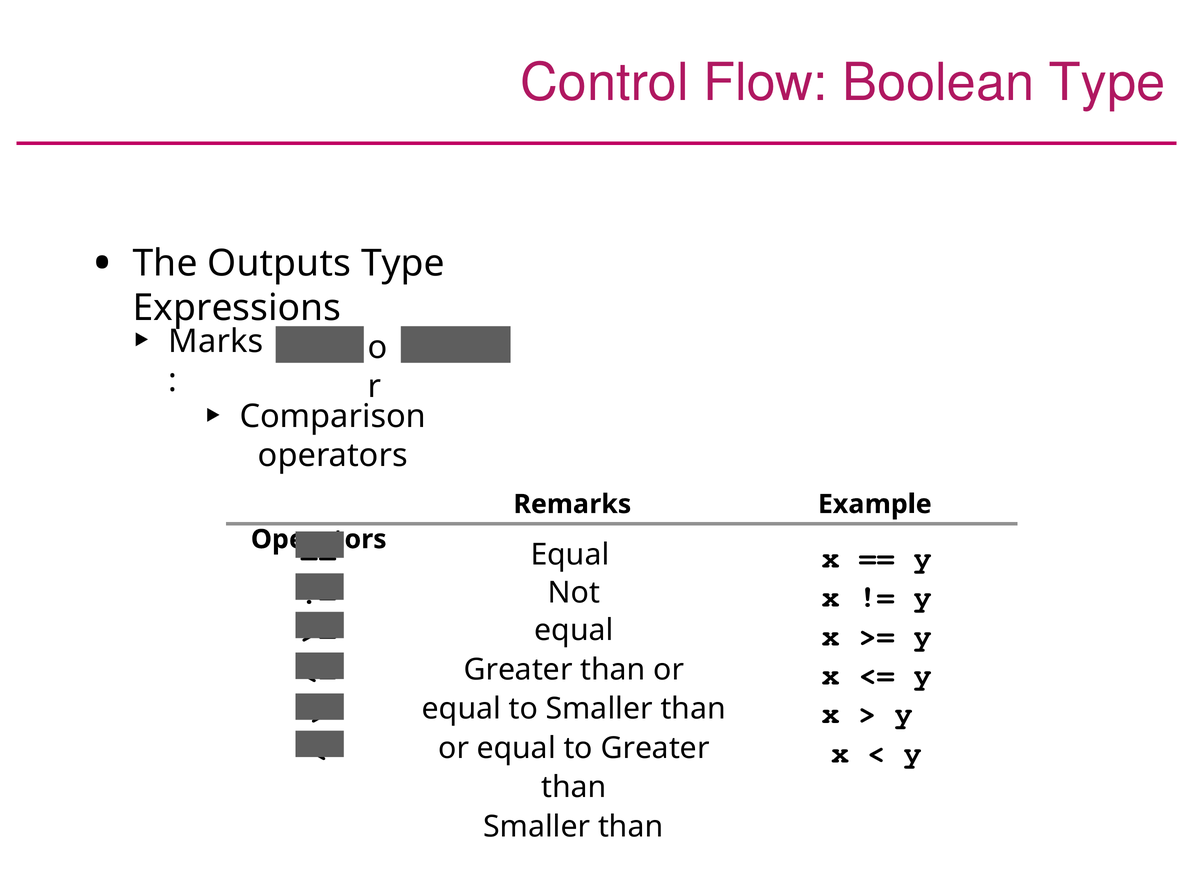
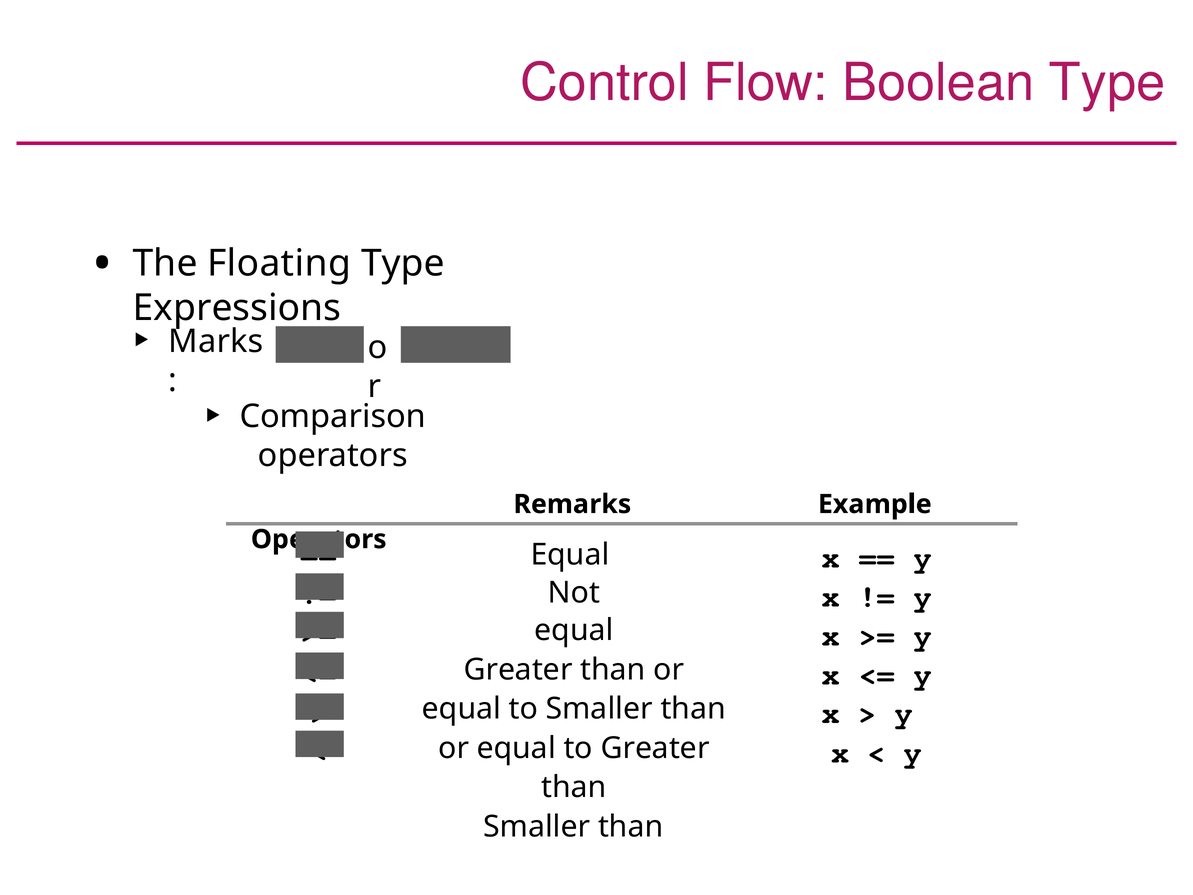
Outputs: Outputs -> Floating (279, 263)
